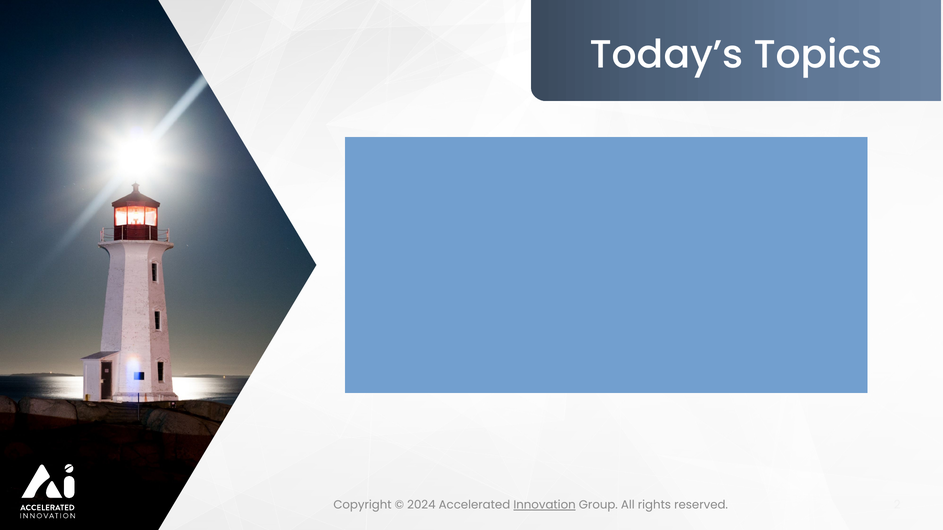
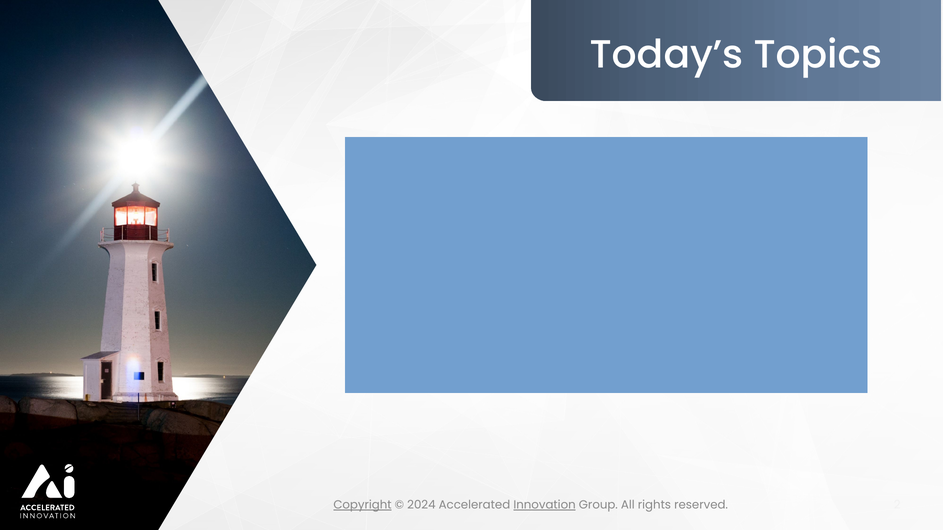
Copyright underline: none -> present (362, 505)
